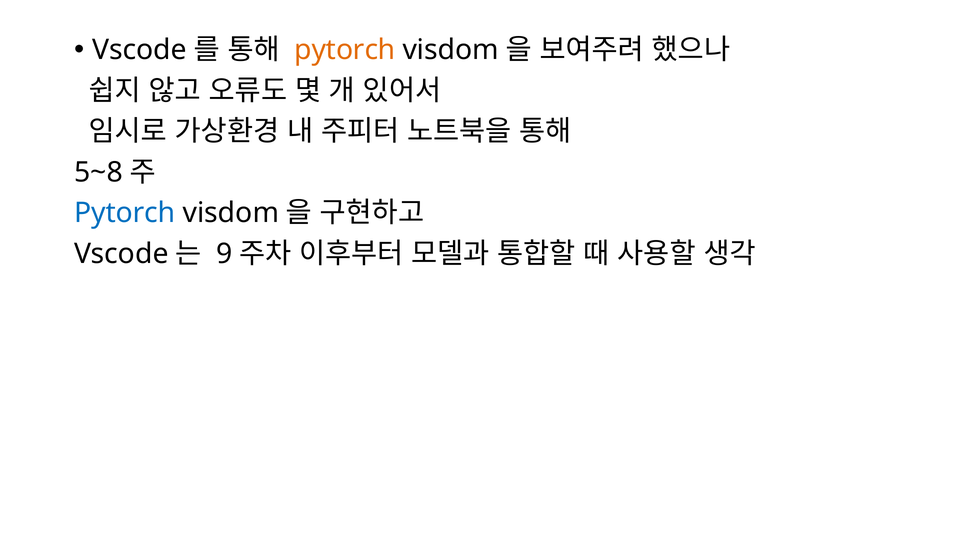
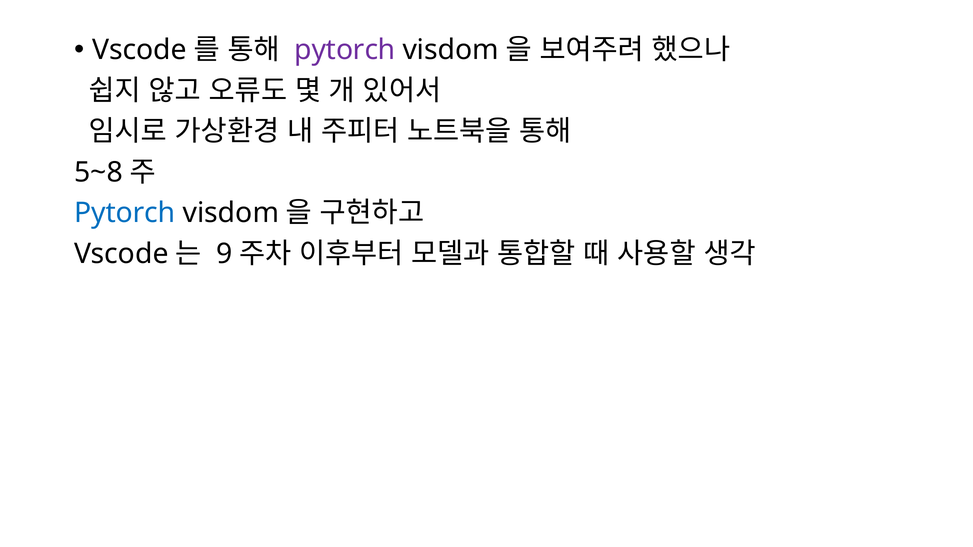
pytorch colour: orange -> purple (345, 50)
